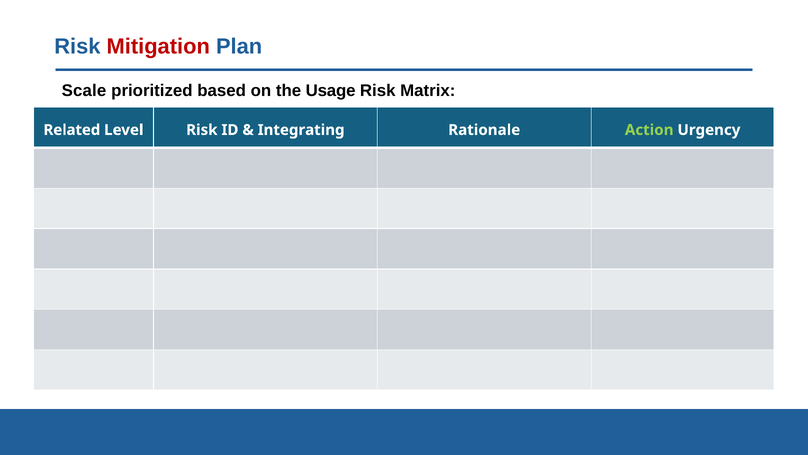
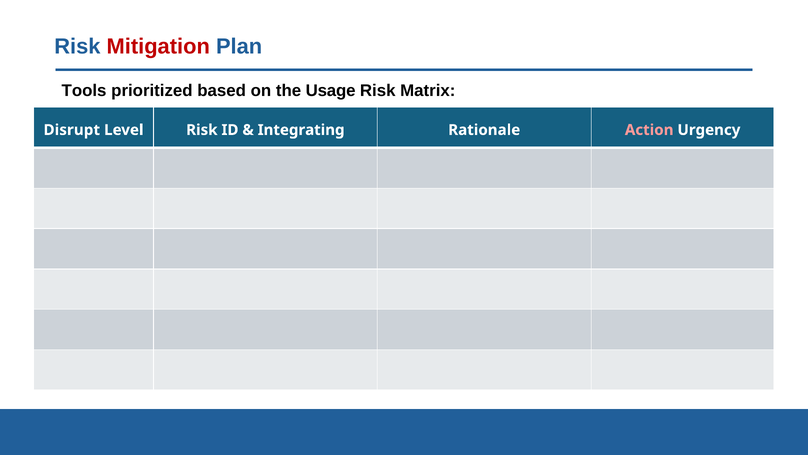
Scale: Scale -> Tools (84, 91)
Related: Related -> Disrupt (72, 130)
Action colour: light green -> pink (649, 130)
